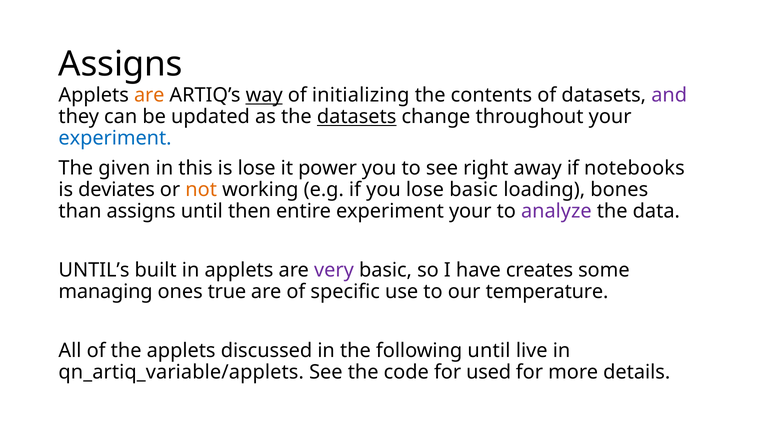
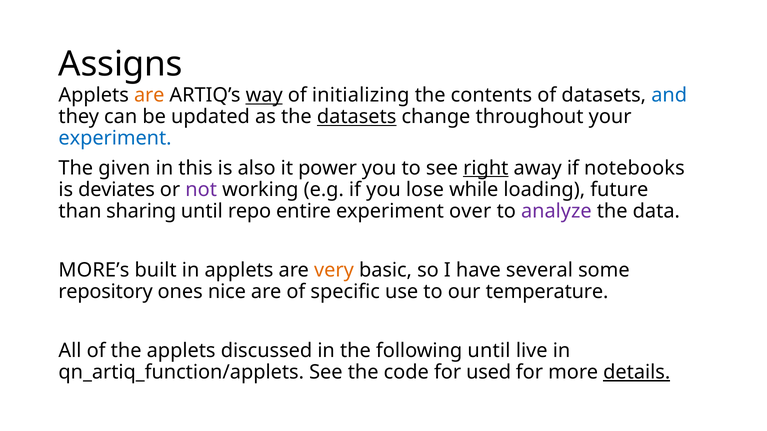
and colour: purple -> blue (669, 95)
is lose: lose -> also (257, 168)
right underline: none -> present (486, 168)
not colour: orange -> purple (201, 190)
lose basic: basic -> while (474, 190)
bones: bones -> future (619, 190)
than assigns: assigns -> sharing (141, 211)
then: then -> repo (250, 211)
experiment your: your -> over (470, 211)
UNTIL’s: UNTIL’s -> MORE’s (94, 270)
very colour: purple -> orange (334, 270)
creates: creates -> several (539, 270)
managing: managing -> repository (106, 292)
true: true -> nice (227, 292)
qn_artiq_variable/applets: qn_artiq_variable/applets -> qn_artiq_function/applets (181, 373)
details underline: none -> present (637, 373)
